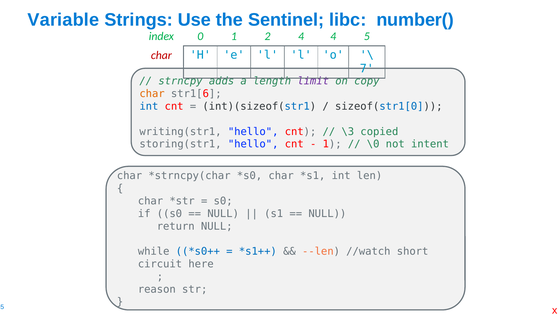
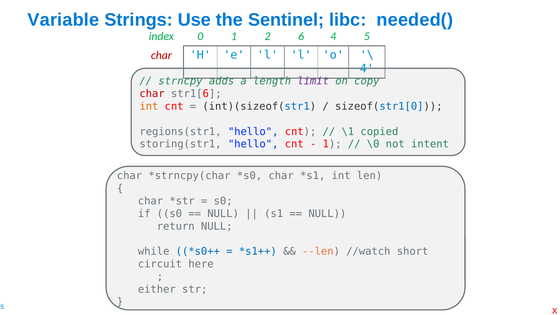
number(: number( -> needed( (415, 20)
2 4: 4 -> 6 (301, 36)
7: 7 -> 4 (367, 69)
char colour: orange -> red (152, 94)
int colour: blue -> orange (149, 106)
writing(str1: writing(str1 -> regions(str1 (180, 132)
\3: \3 -> \1 (348, 132)
reason: reason -> either (157, 289)
